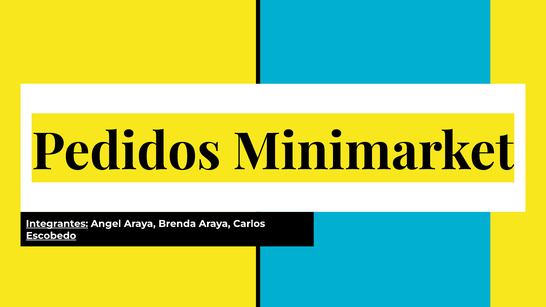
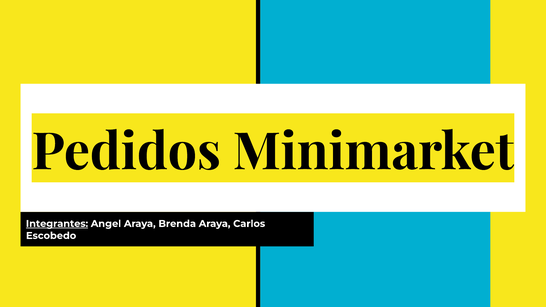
Escobedo underline: present -> none (51, 236)
